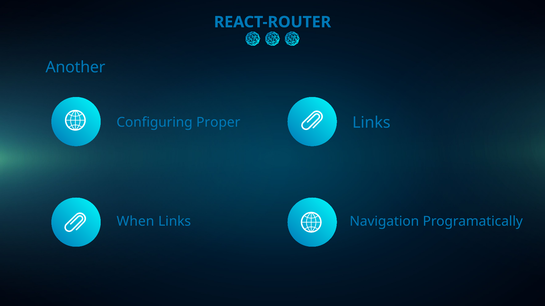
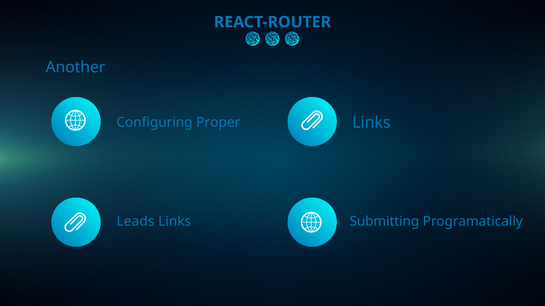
When: When -> Leads (135, 222)
Navigation: Navigation -> Submitting (384, 222)
